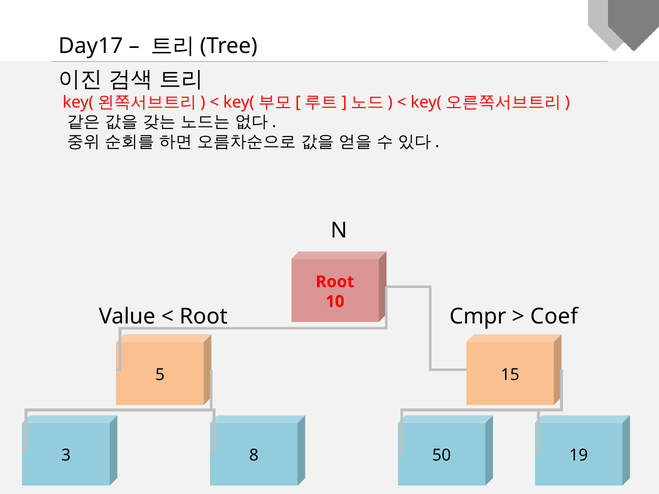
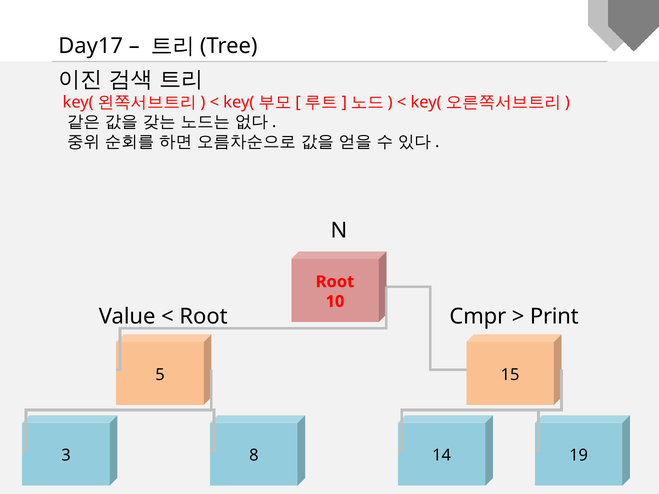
Coef: Coef -> Print (554, 317)
50: 50 -> 14 (442, 456)
